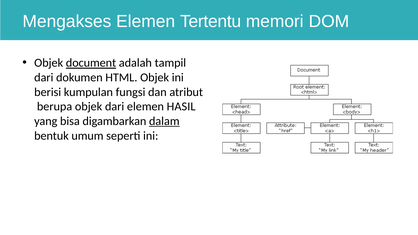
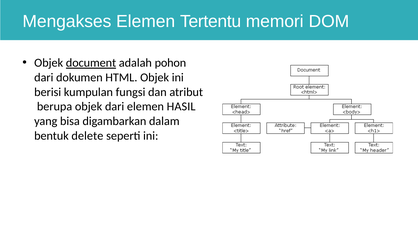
tampil: tampil -> pohon (170, 63)
dalam underline: present -> none (164, 121)
umum: umum -> delete (87, 136)
